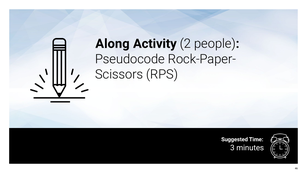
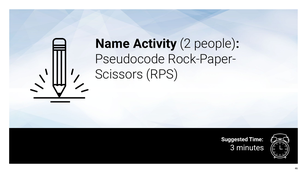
Along: Along -> Name (112, 44)
